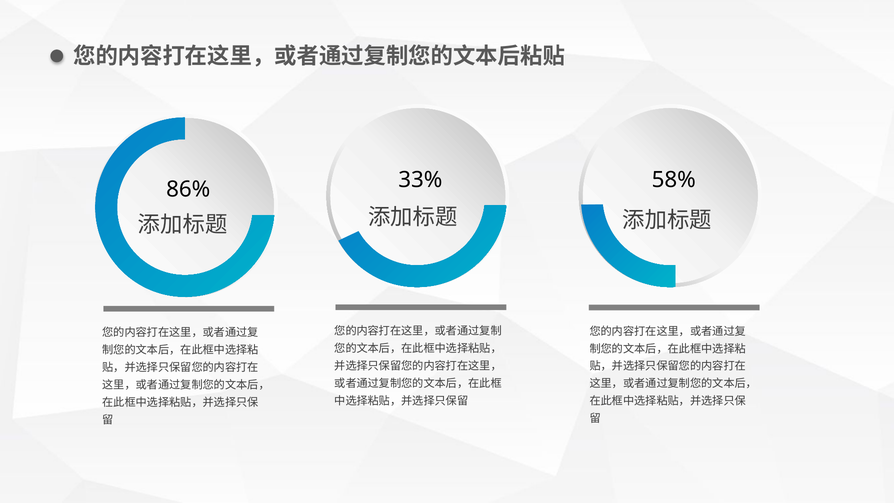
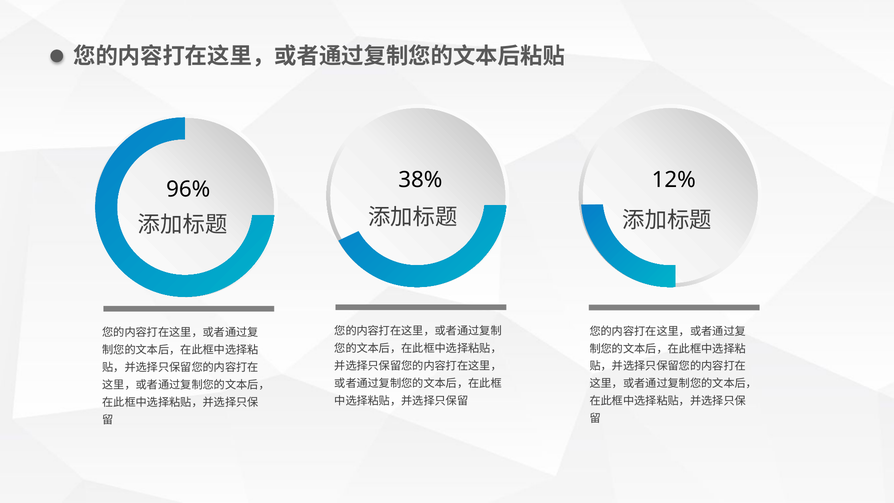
33%: 33% -> 38% (420, 180)
58%: 58% -> 12% (674, 180)
86%: 86% -> 96% (188, 189)
